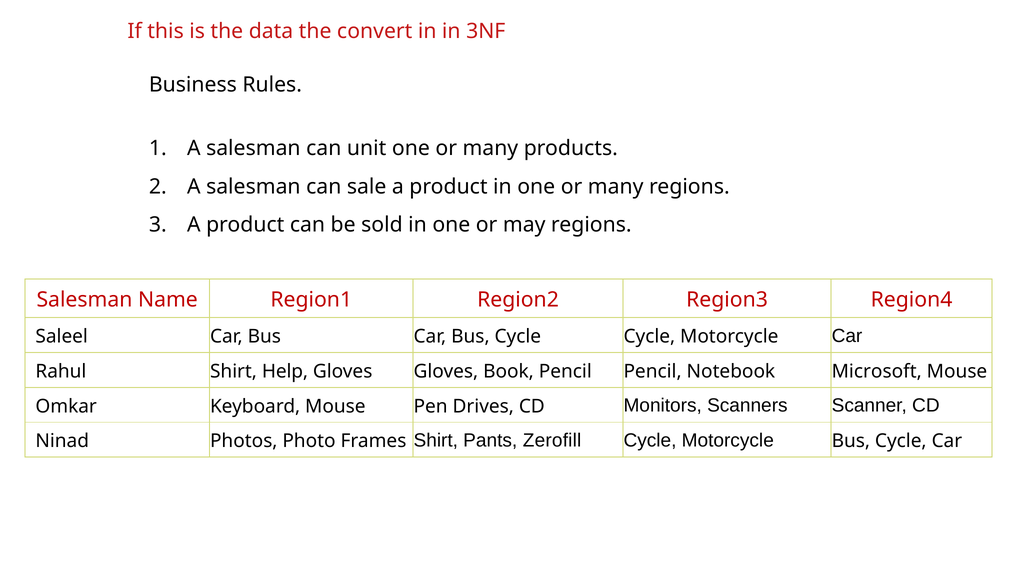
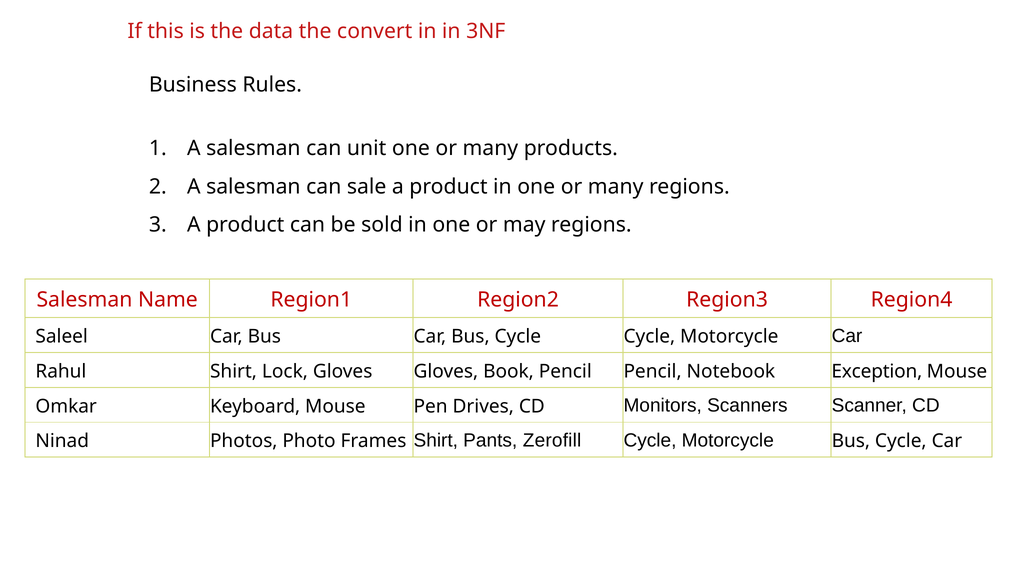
Help: Help -> Lock (285, 371)
Microsoft: Microsoft -> Exception (877, 371)
